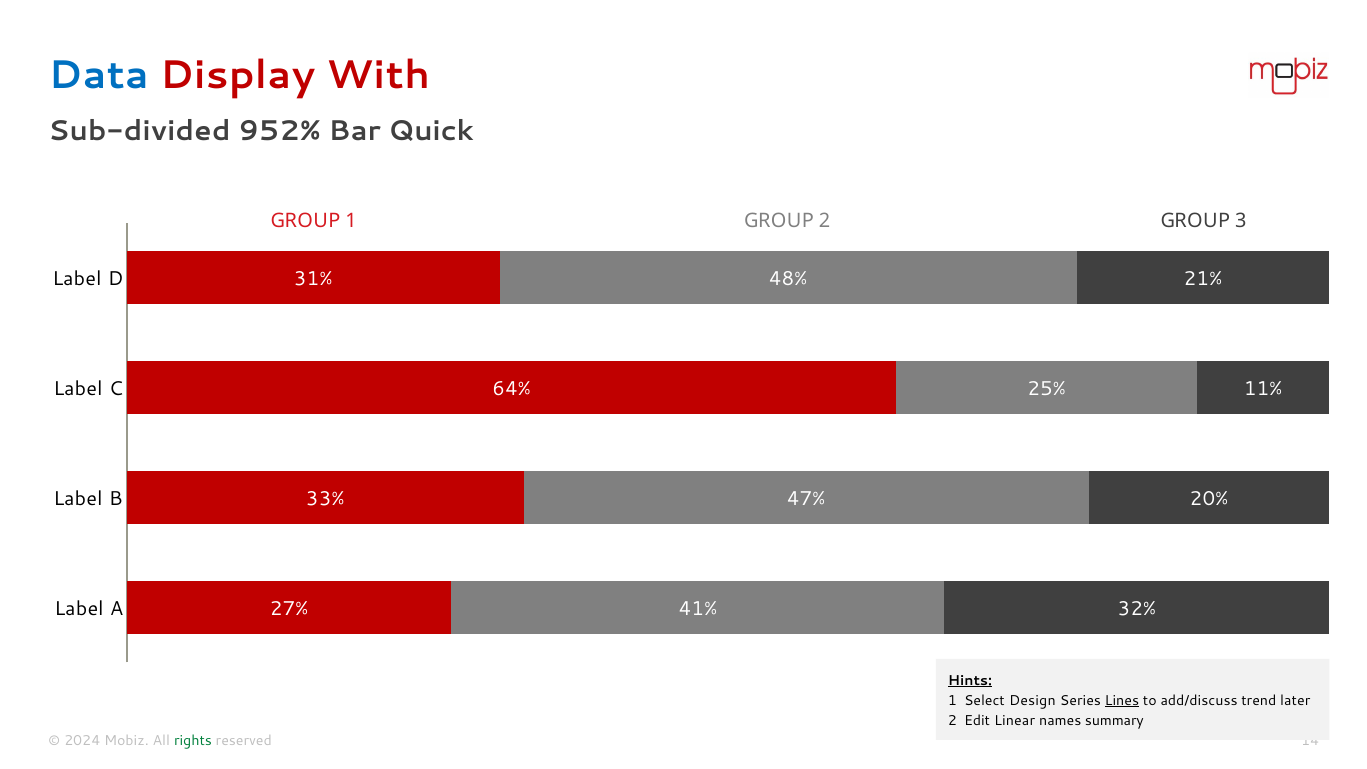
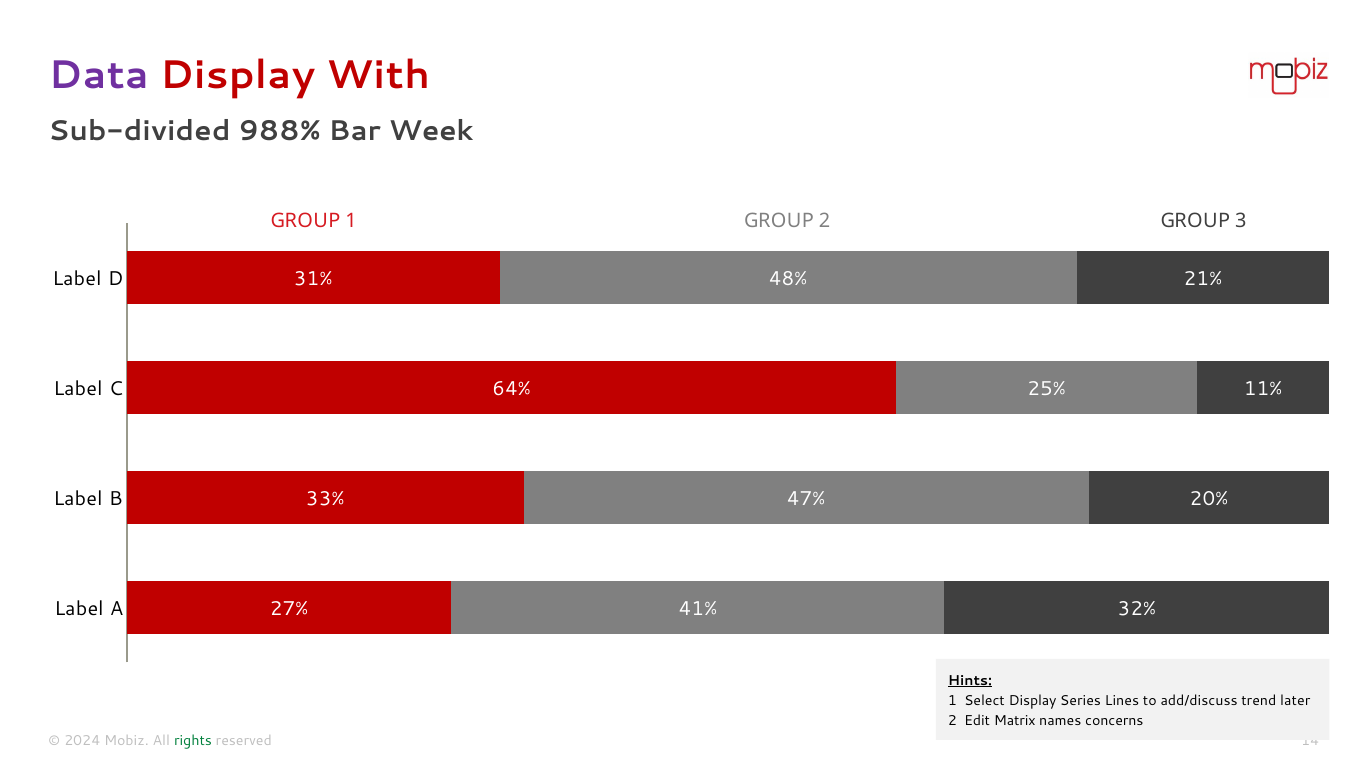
Data colour: blue -> purple (99, 75)
952%: 952% -> 988% (280, 131)
Quick: Quick -> Week (431, 131)
Select Design: Design -> Display (1033, 700)
Lines underline: present -> none (1122, 700)
Linear: Linear -> Matrix (1015, 720)
summary: summary -> concerns (1114, 720)
